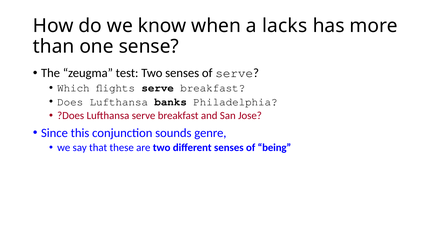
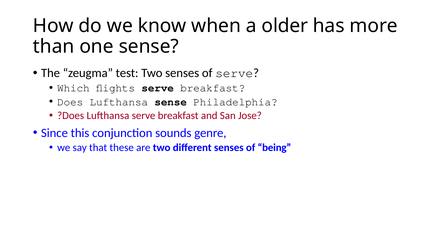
lacks: lacks -> older (285, 26)
Lufthansa banks: banks -> sense (171, 102)
